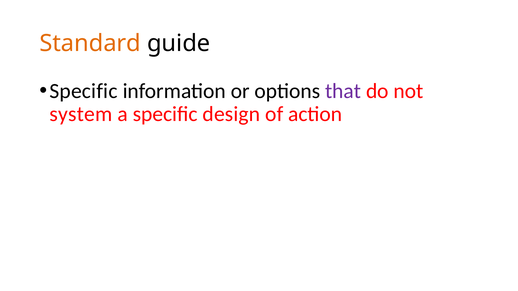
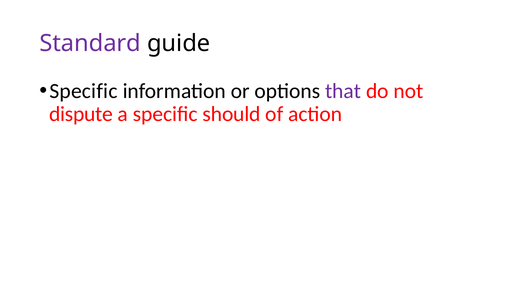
Standard colour: orange -> purple (90, 44)
system: system -> dispute (81, 114)
design: design -> should (232, 114)
